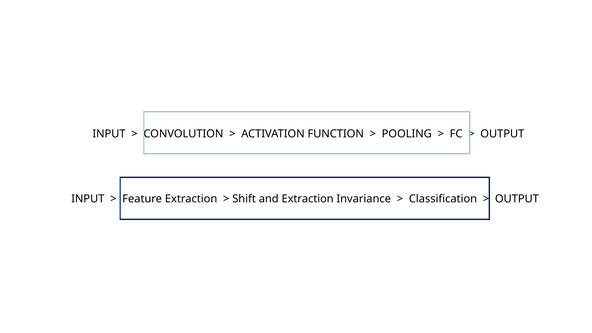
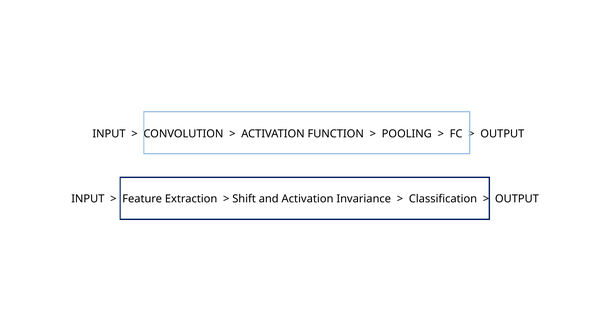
and Extraction: Extraction -> Activation (308, 199)
